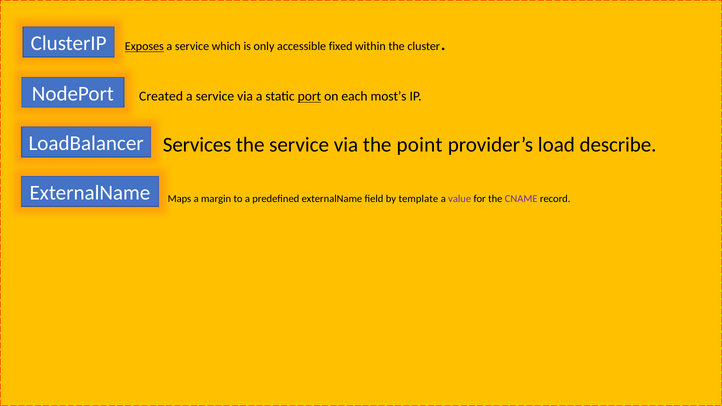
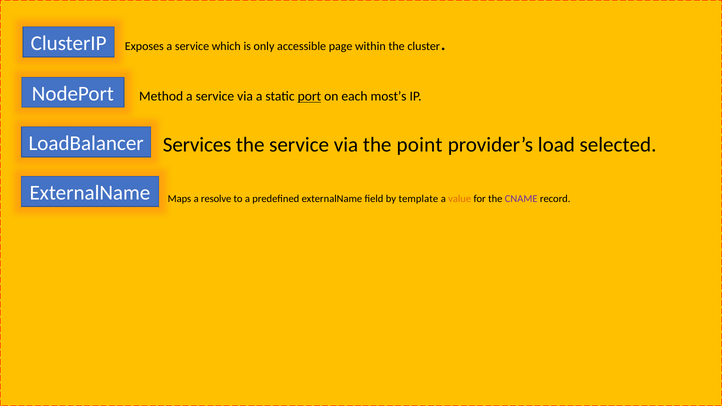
Exposes underline: present -> none (144, 46)
fixed: fixed -> page (341, 46)
Created: Created -> Method (161, 97)
describe: describe -> selected (618, 145)
margin: margin -> resolve (216, 199)
value colour: purple -> orange (460, 199)
